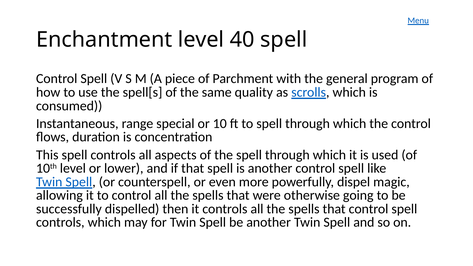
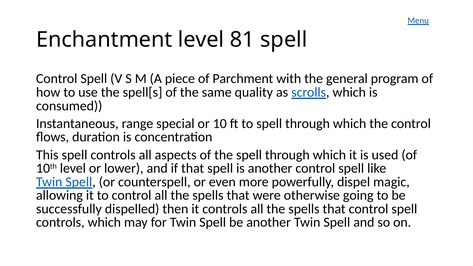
40: 40 -> 81 (242, 40)
